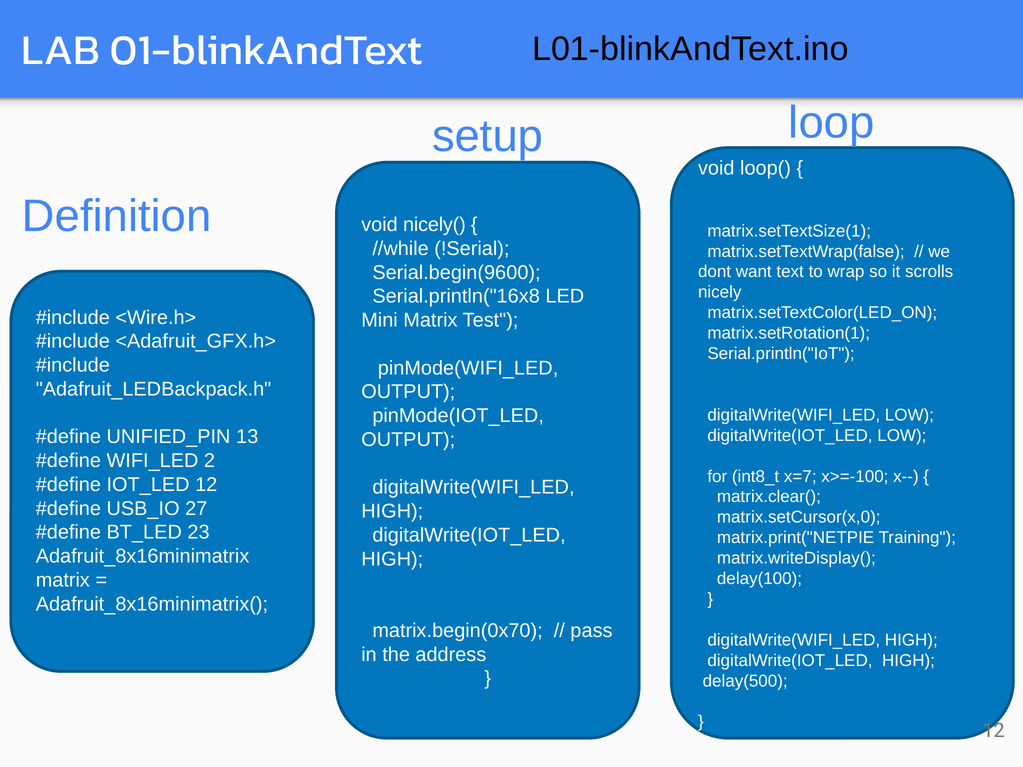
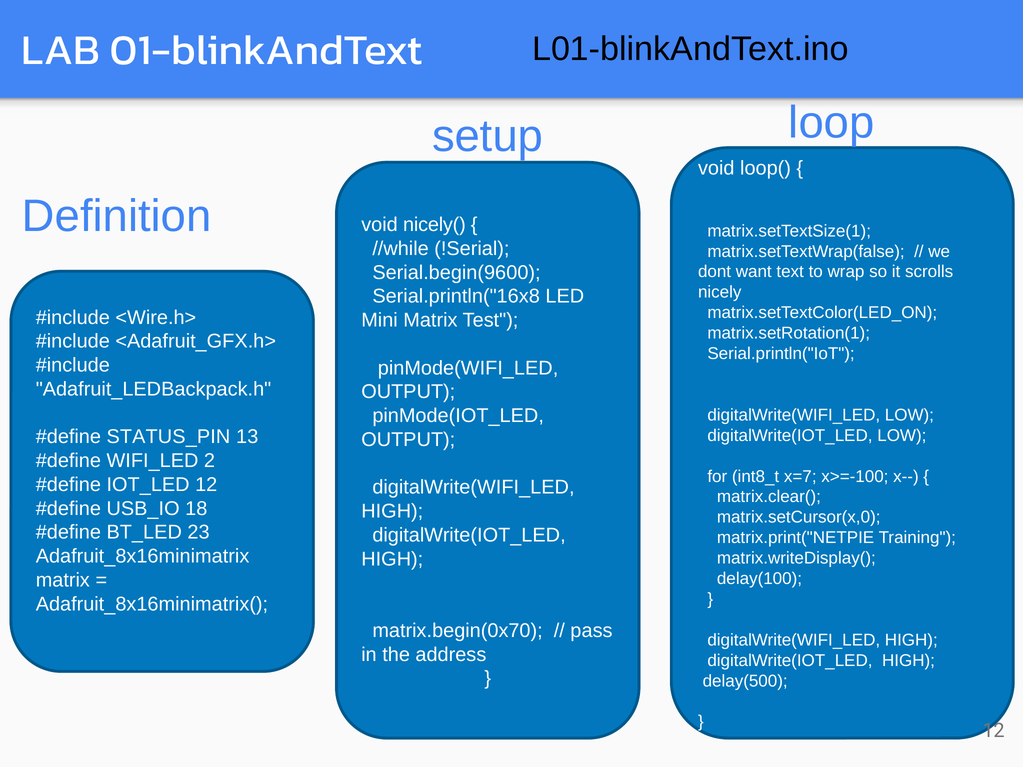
UNIFIED_PIN: UNIFIED_PIN -> STATUS_PIN (168, 437)
27: 27 -> 18 (196, 509)
